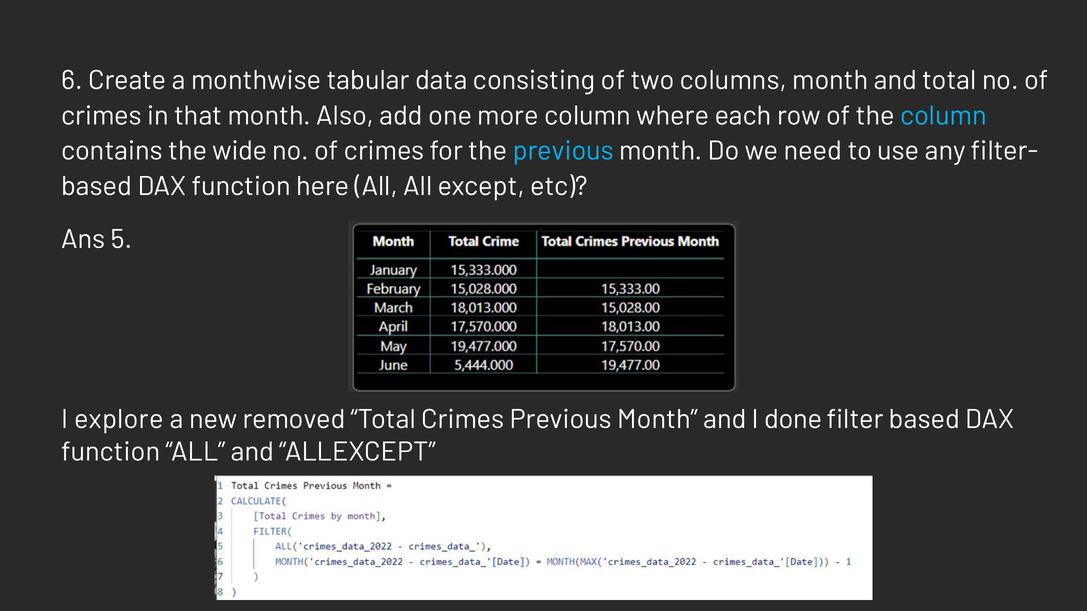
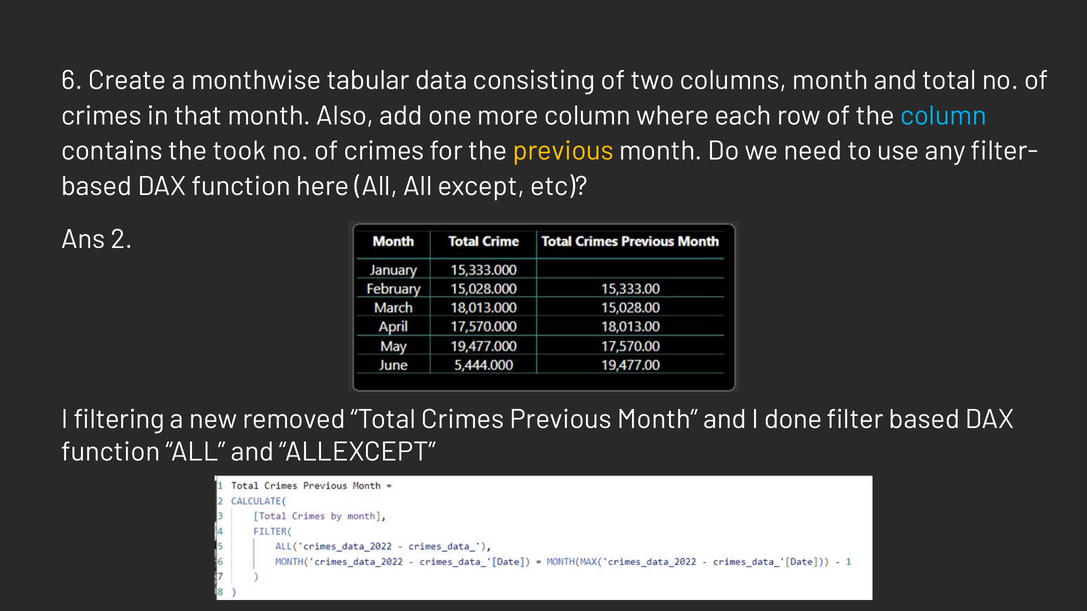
wide: wide -> took (240, 151)
previous colour: light blue -> yellow (563, 151)
5: 5 -> 2 (122, 240)
explore: explore -> filtering (119, 419)
